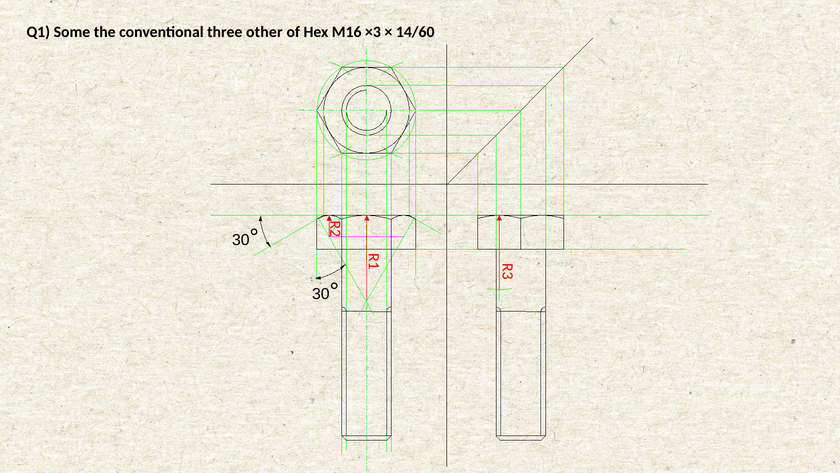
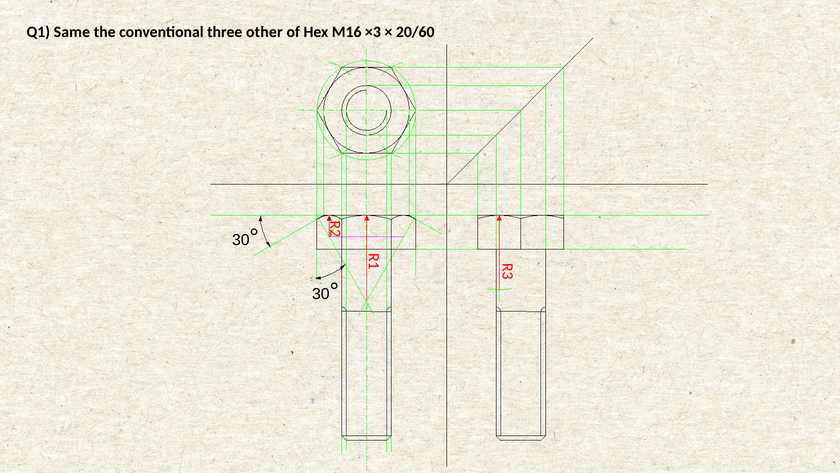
Some: Some -> Same (72, 32)
14/60: 14/60 -> 20/60 (415, 32)
